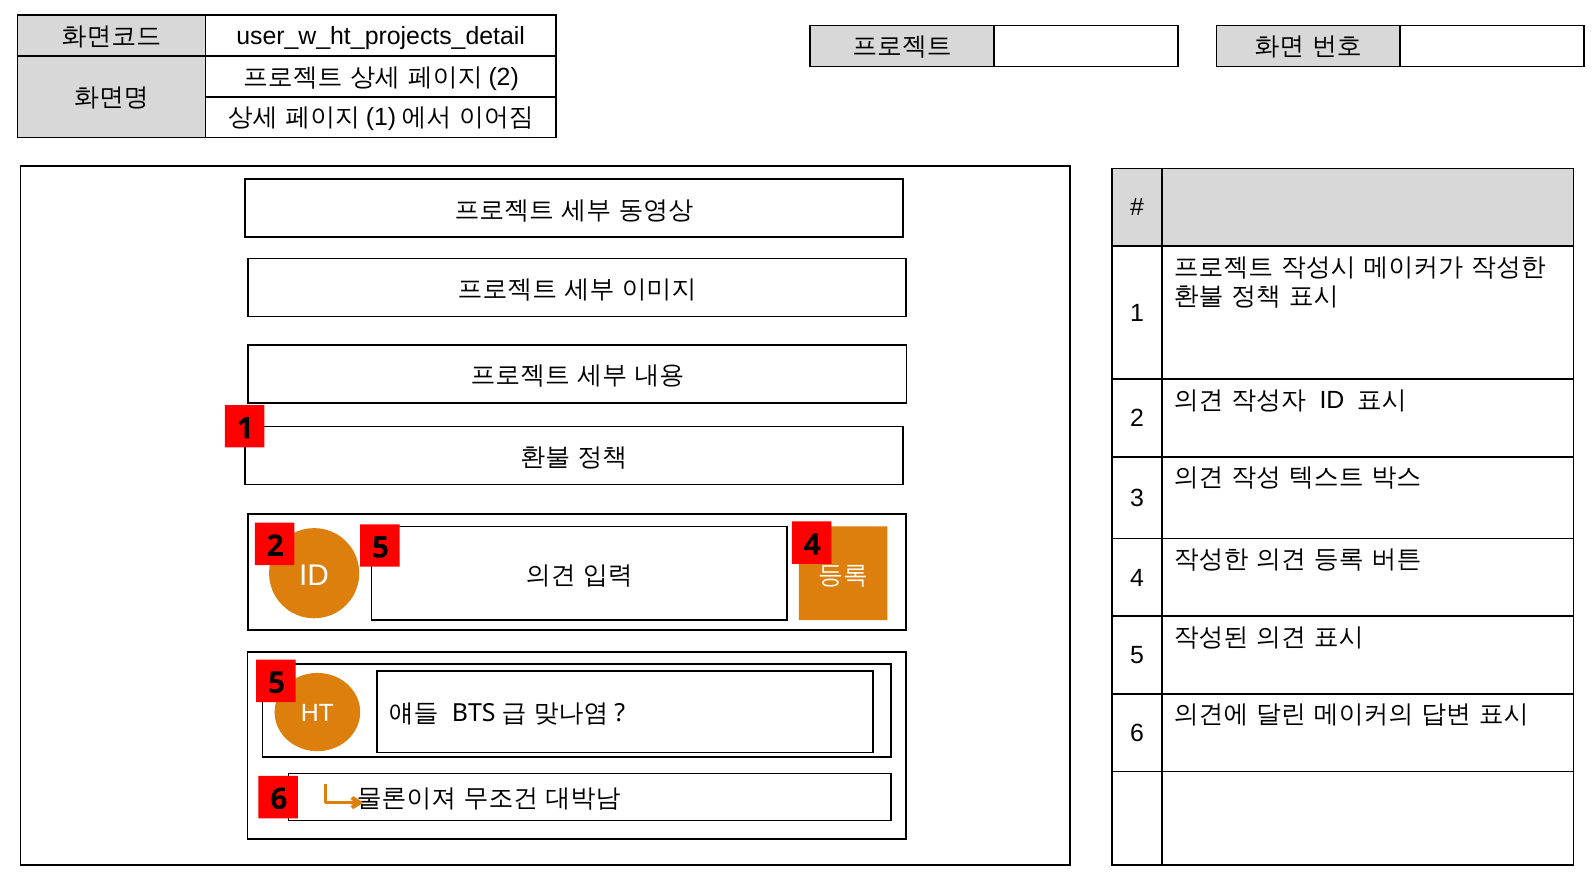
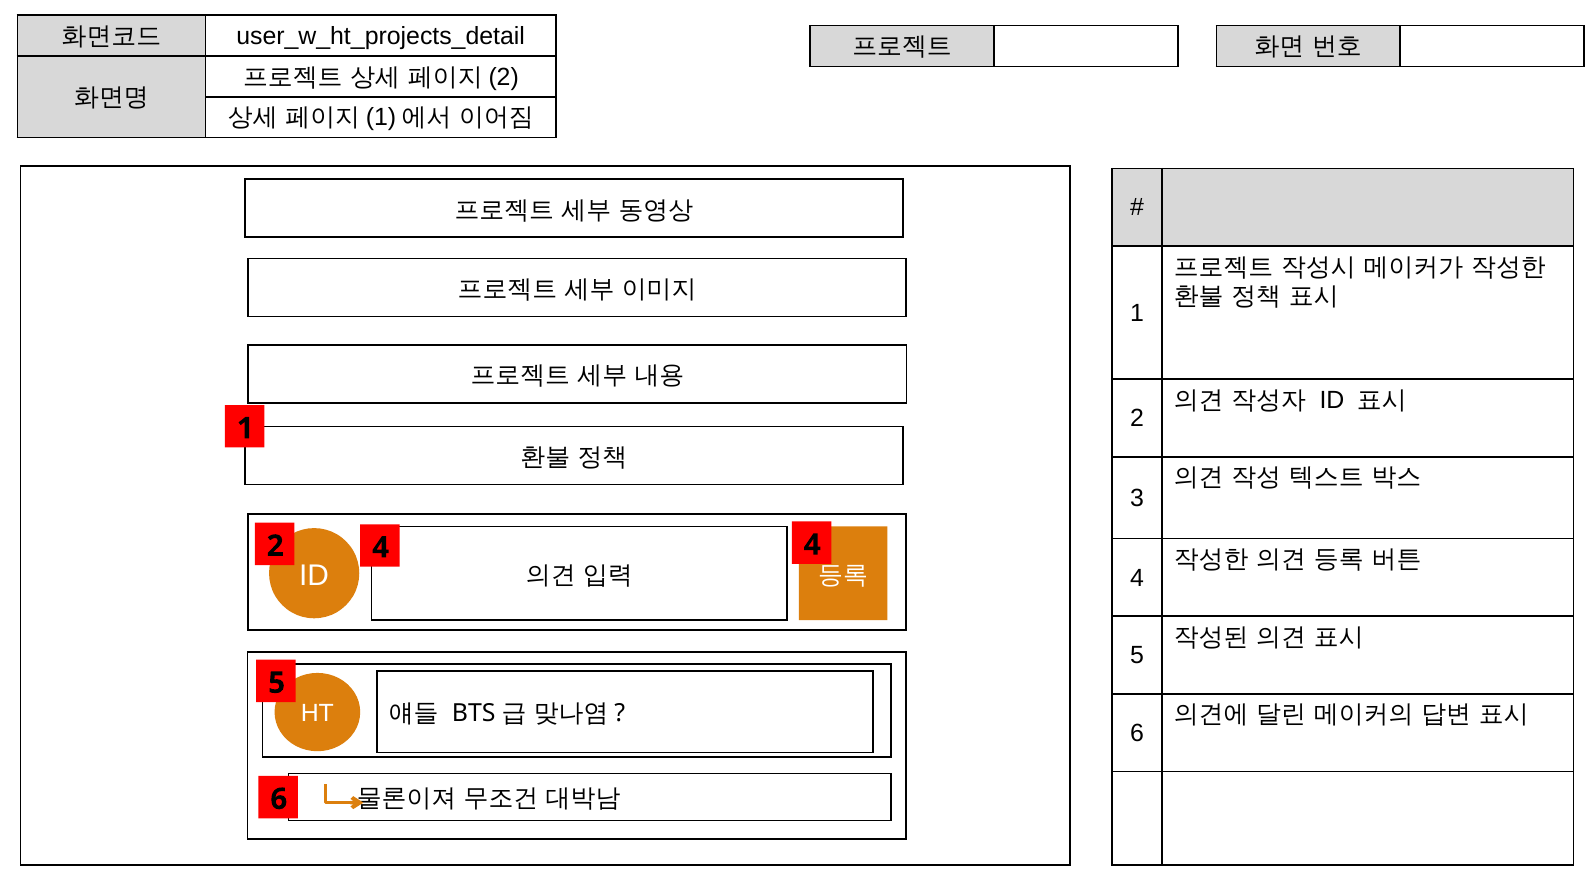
2 5: 5 -> 4 (381, 548)
